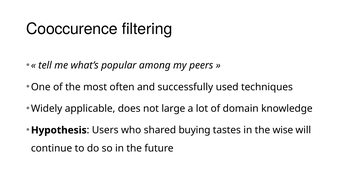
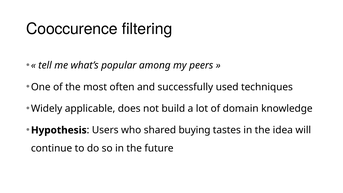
large: large -> build (173, 109)
wise: wise -> idea (283, 130)
